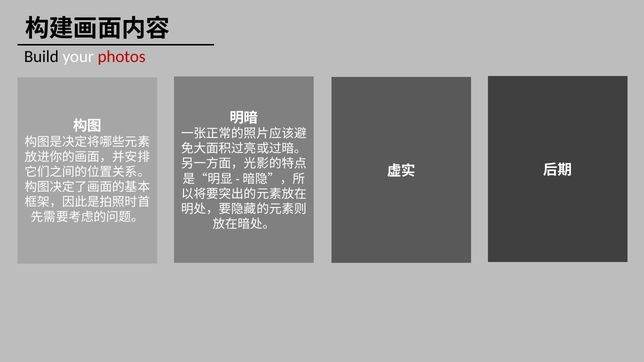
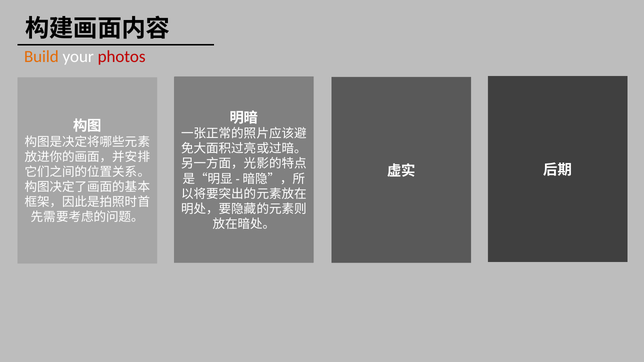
Build colour: black -> orange (41, 57)
